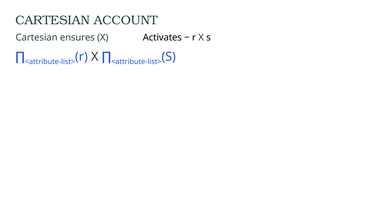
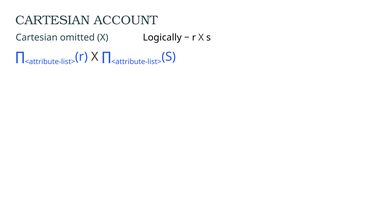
ensures: ensures -> omitted (77, 38)
Activates: Activates -> Logically (162, 38)
